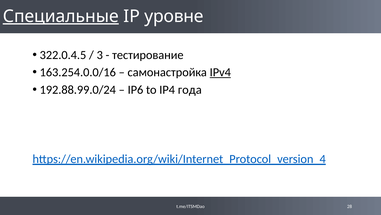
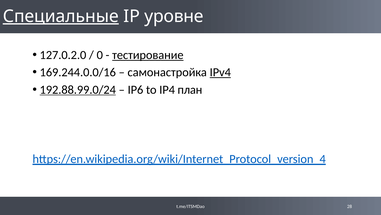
322.0.4.5: 322.0.4.5 -> 127.0.2.0 (63, 55)
3: 3 -> 0 (100, 55)
тестирование underline: none -> present (148, 55)
163.254.0.0/16: 163.254.0.0/16 -> 169.244.0.0/16 (78, 72)
192.88.99.0/24 underline: none -> present (78, 89)
года: года -> план (190, 89)
